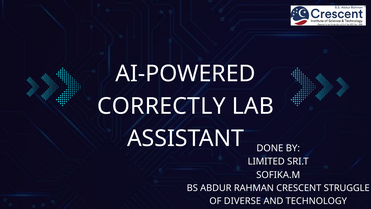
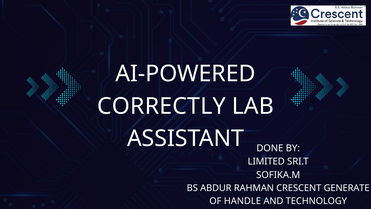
STRUGGLE: STRUGGLE -> GENERATE (347, 188)
DIVERSE: DIVERSE -> HANDLE (242, 201)
